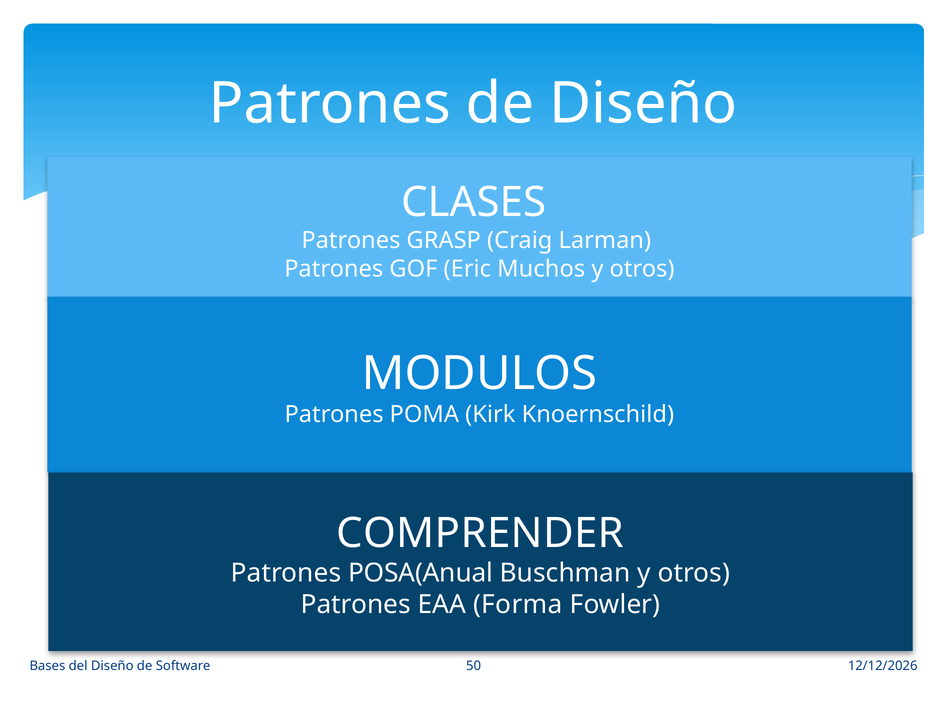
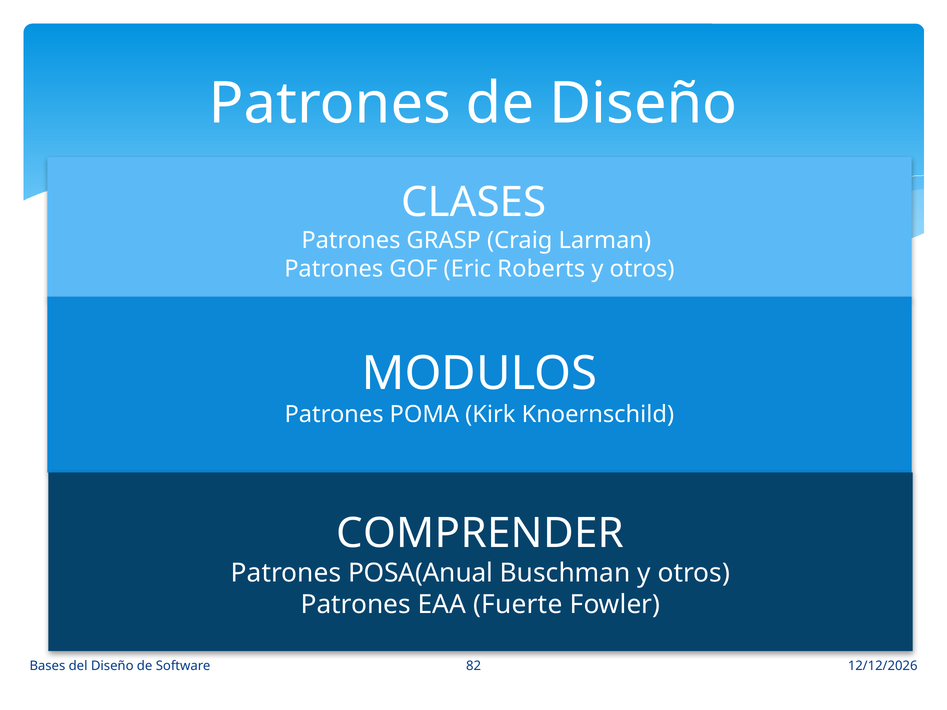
Muchos: Muchos -> Roberts (541, 269)
Forma: Forma -> Fuerte (518, 605)
50: 50 -> 82 (474, 666)
